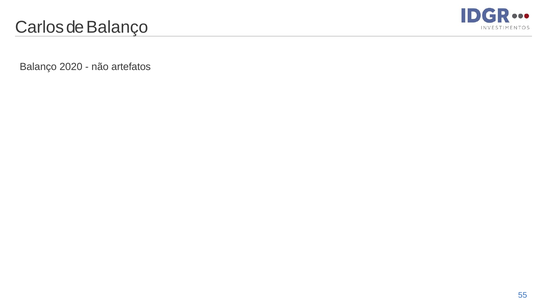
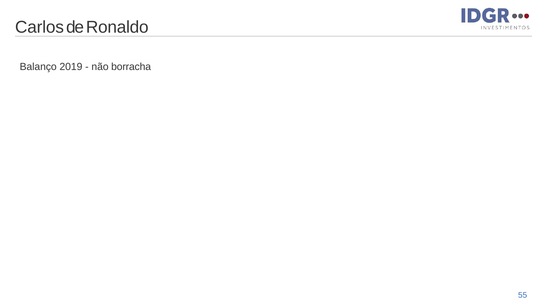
de Balanço: Balanço -> Ronaldo (117, 27)
2020: 2020 -> 2019 (71, 67)
artefatos: artefatos -> borracha (131, 67)
